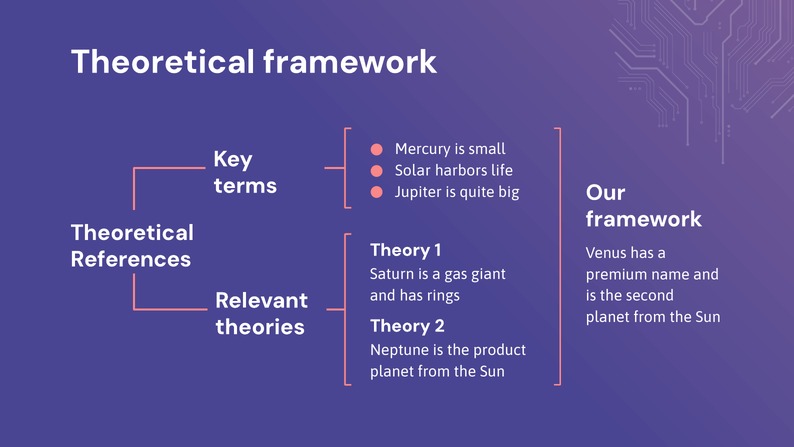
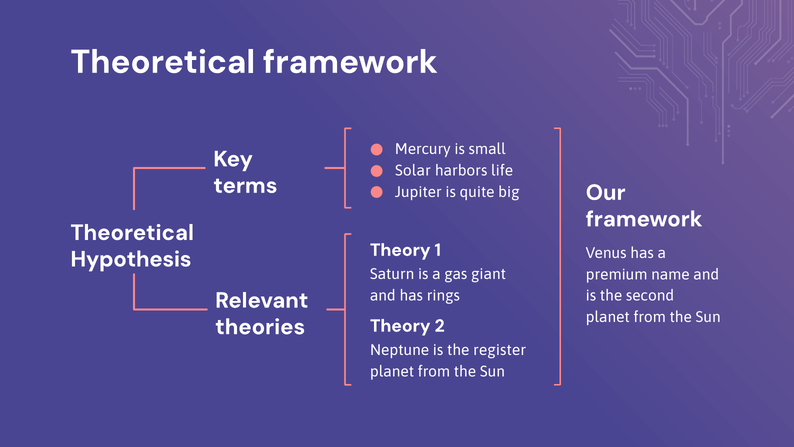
References: References -> Hypothesis (131, 259)
product: product -> register (500, 350)
